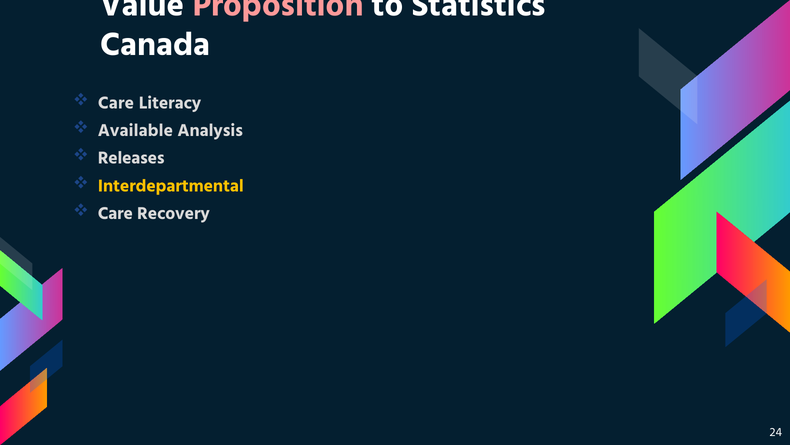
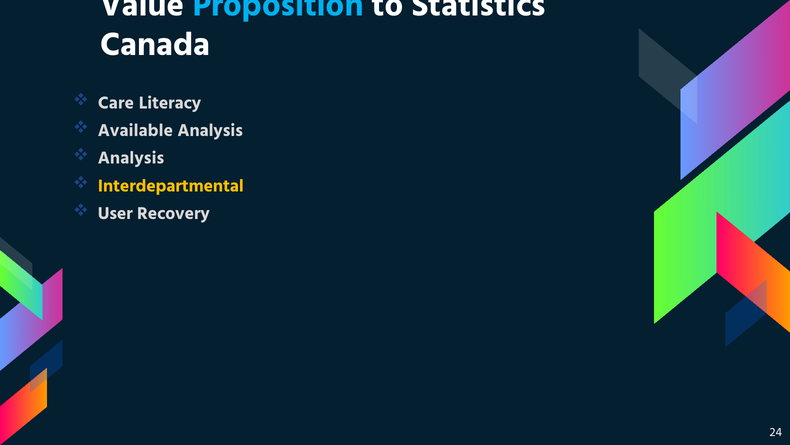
Proposition colour: pink -> light blue (278, 5)
Releases: Releases -> Analysis (131, 158)
Care: Care -> User (115, 213)
